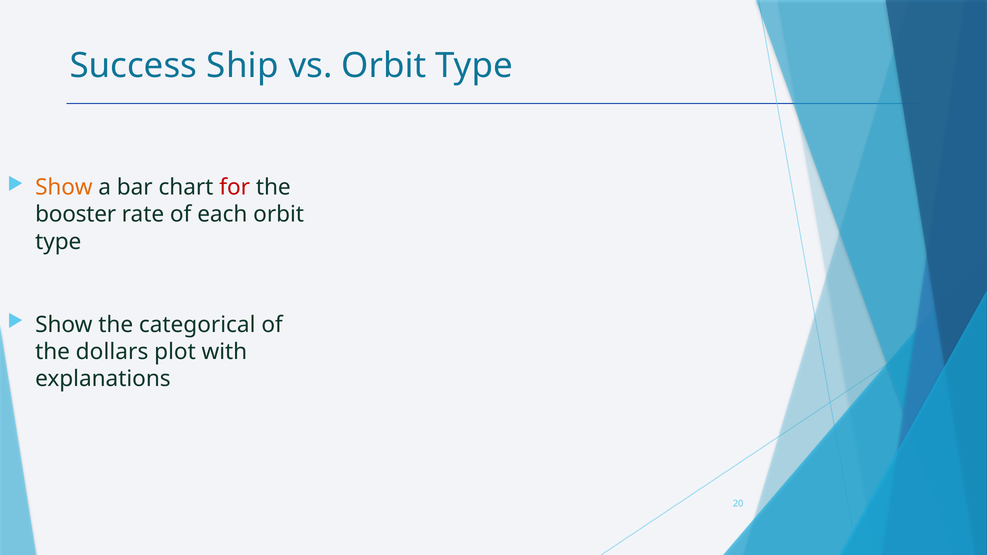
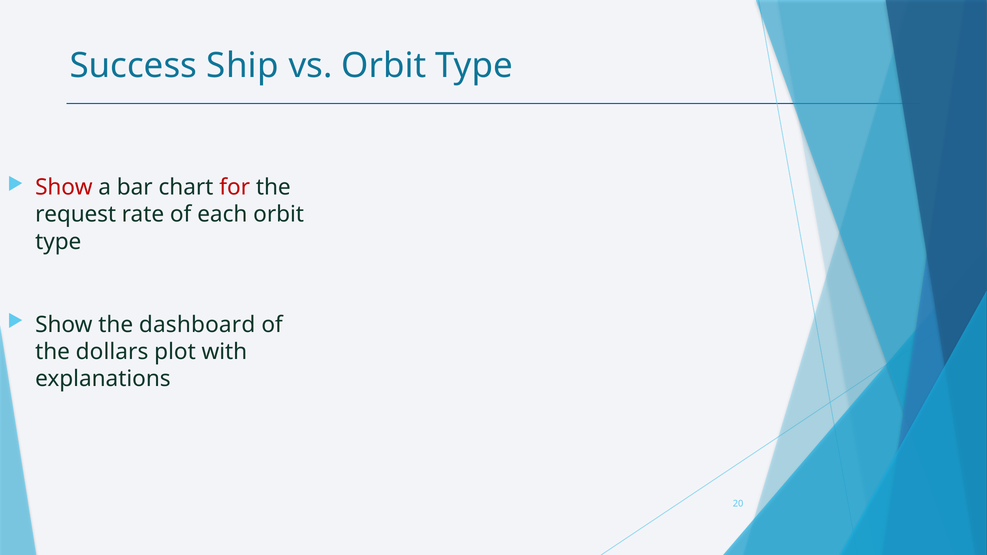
Show colour: orange -> red (64, 187)
booster: booster -> request (76, 215)
categorical: categorical -> dashboard (197, 325)
